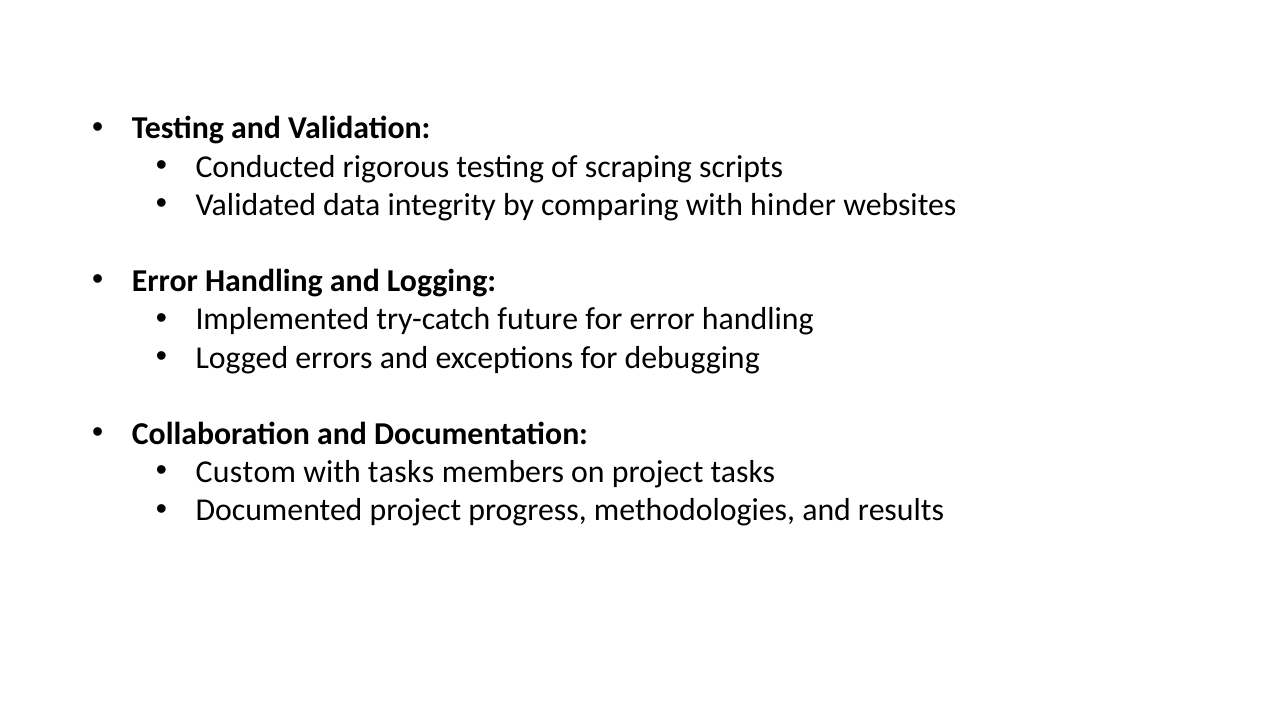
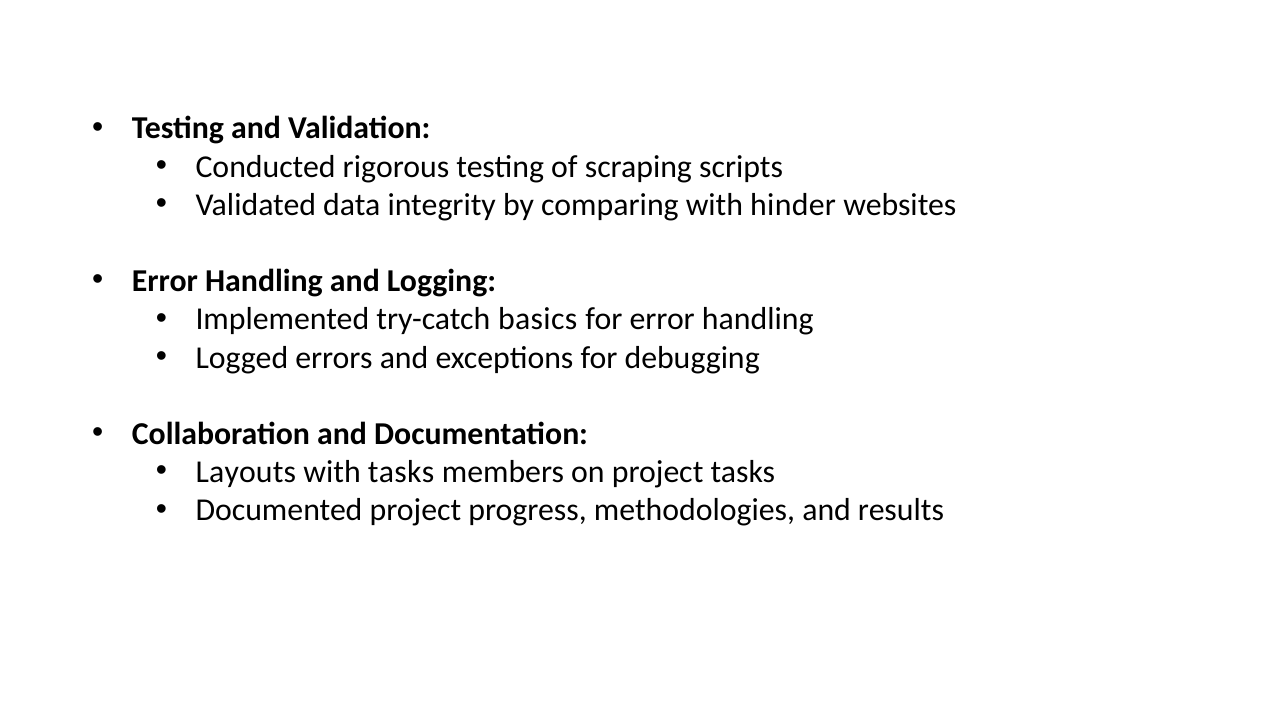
future: future -> basics (538, 319)
Custom: Custom -> Layouts (246, 472)
